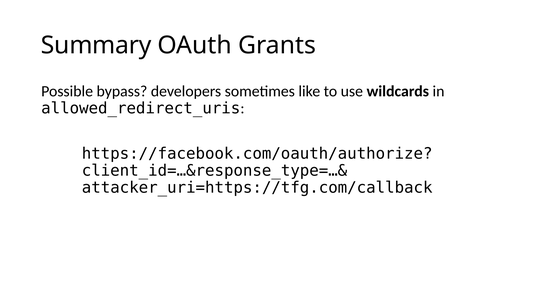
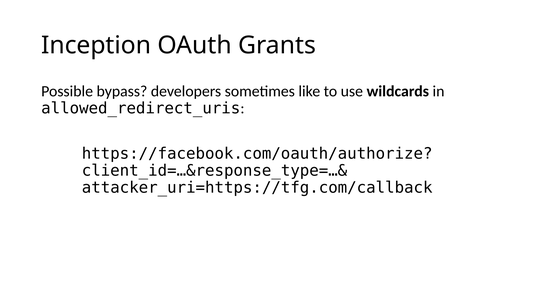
Summary: Summary -> Inception (96, 45)
